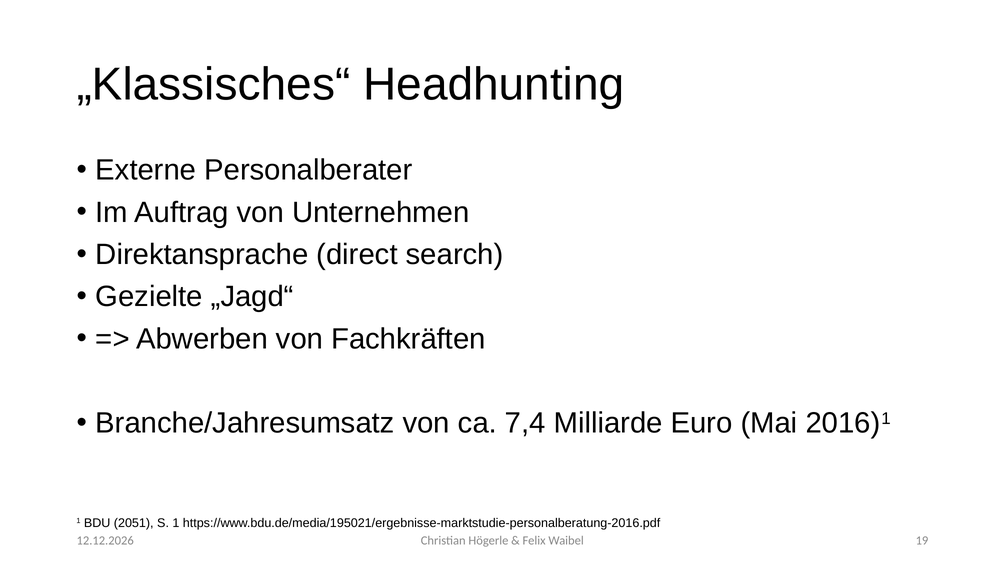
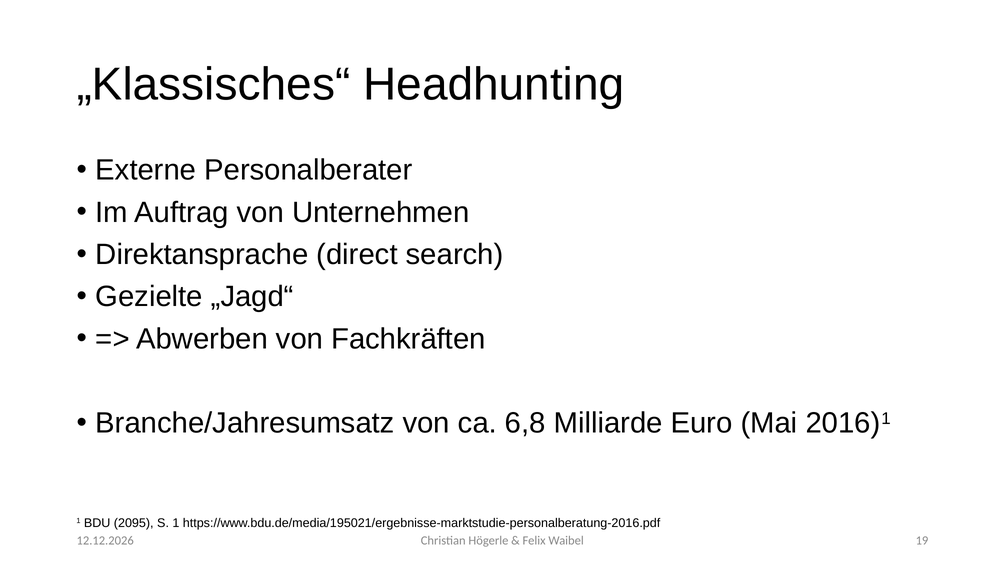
7,4: 7,4 -> 6,8 (525, 423)
2051: 2051 -> 2095 (134, 522)
